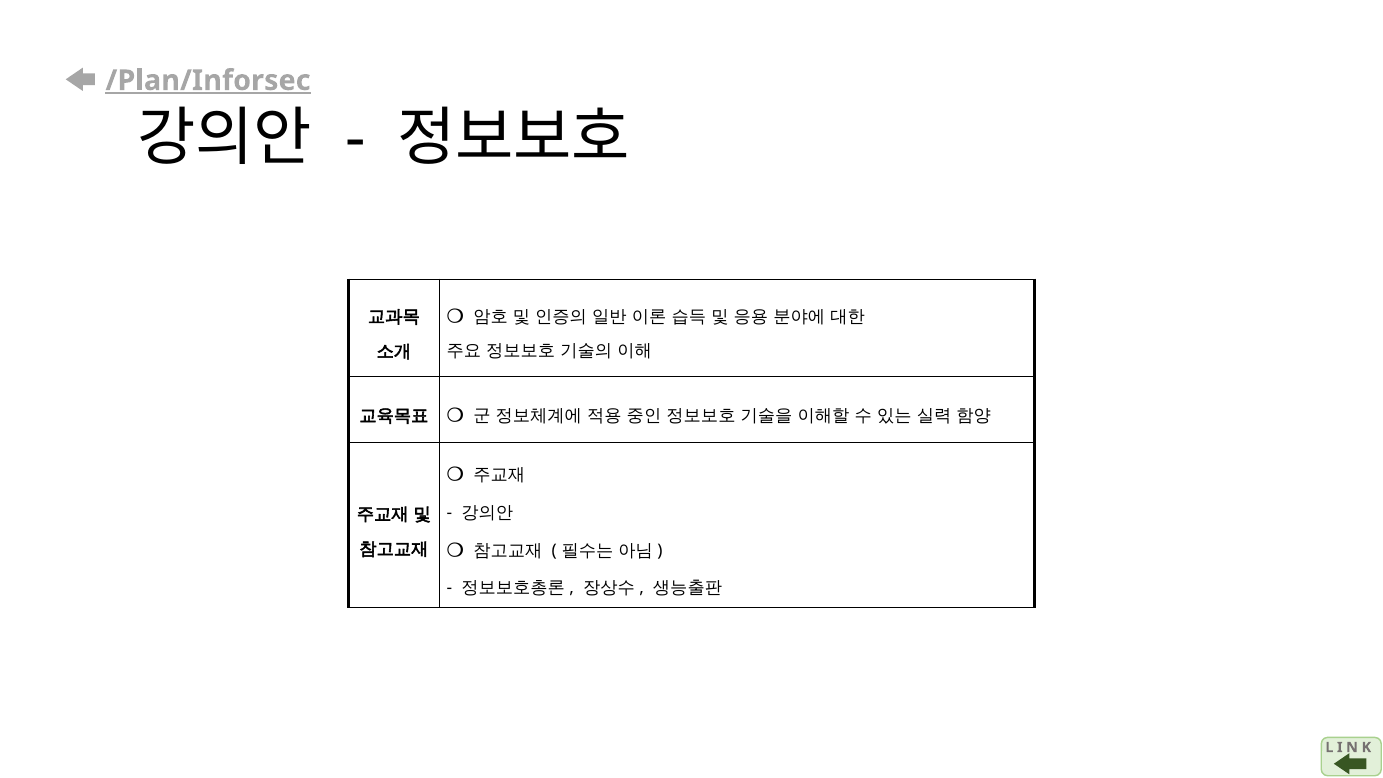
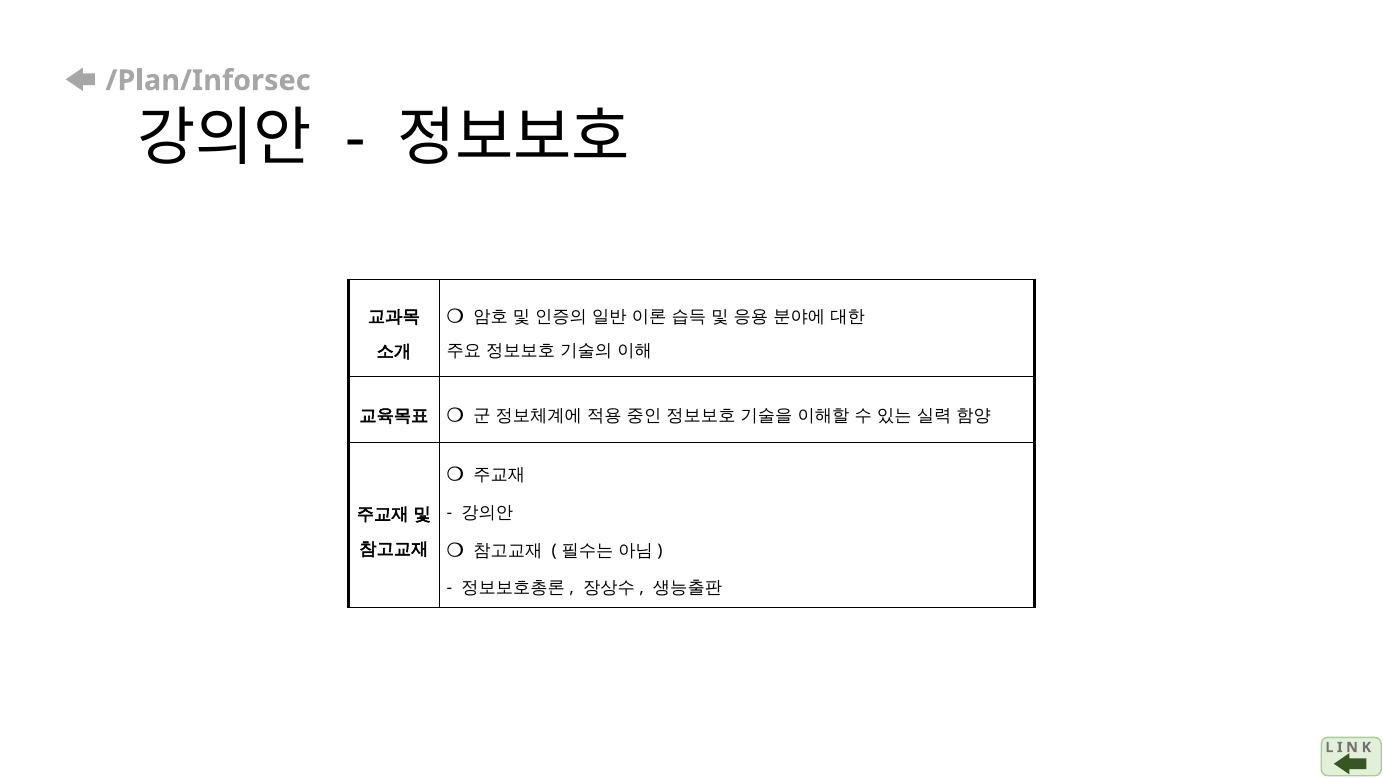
/Plan/Inforsec underline: present -> none (208, 81)
